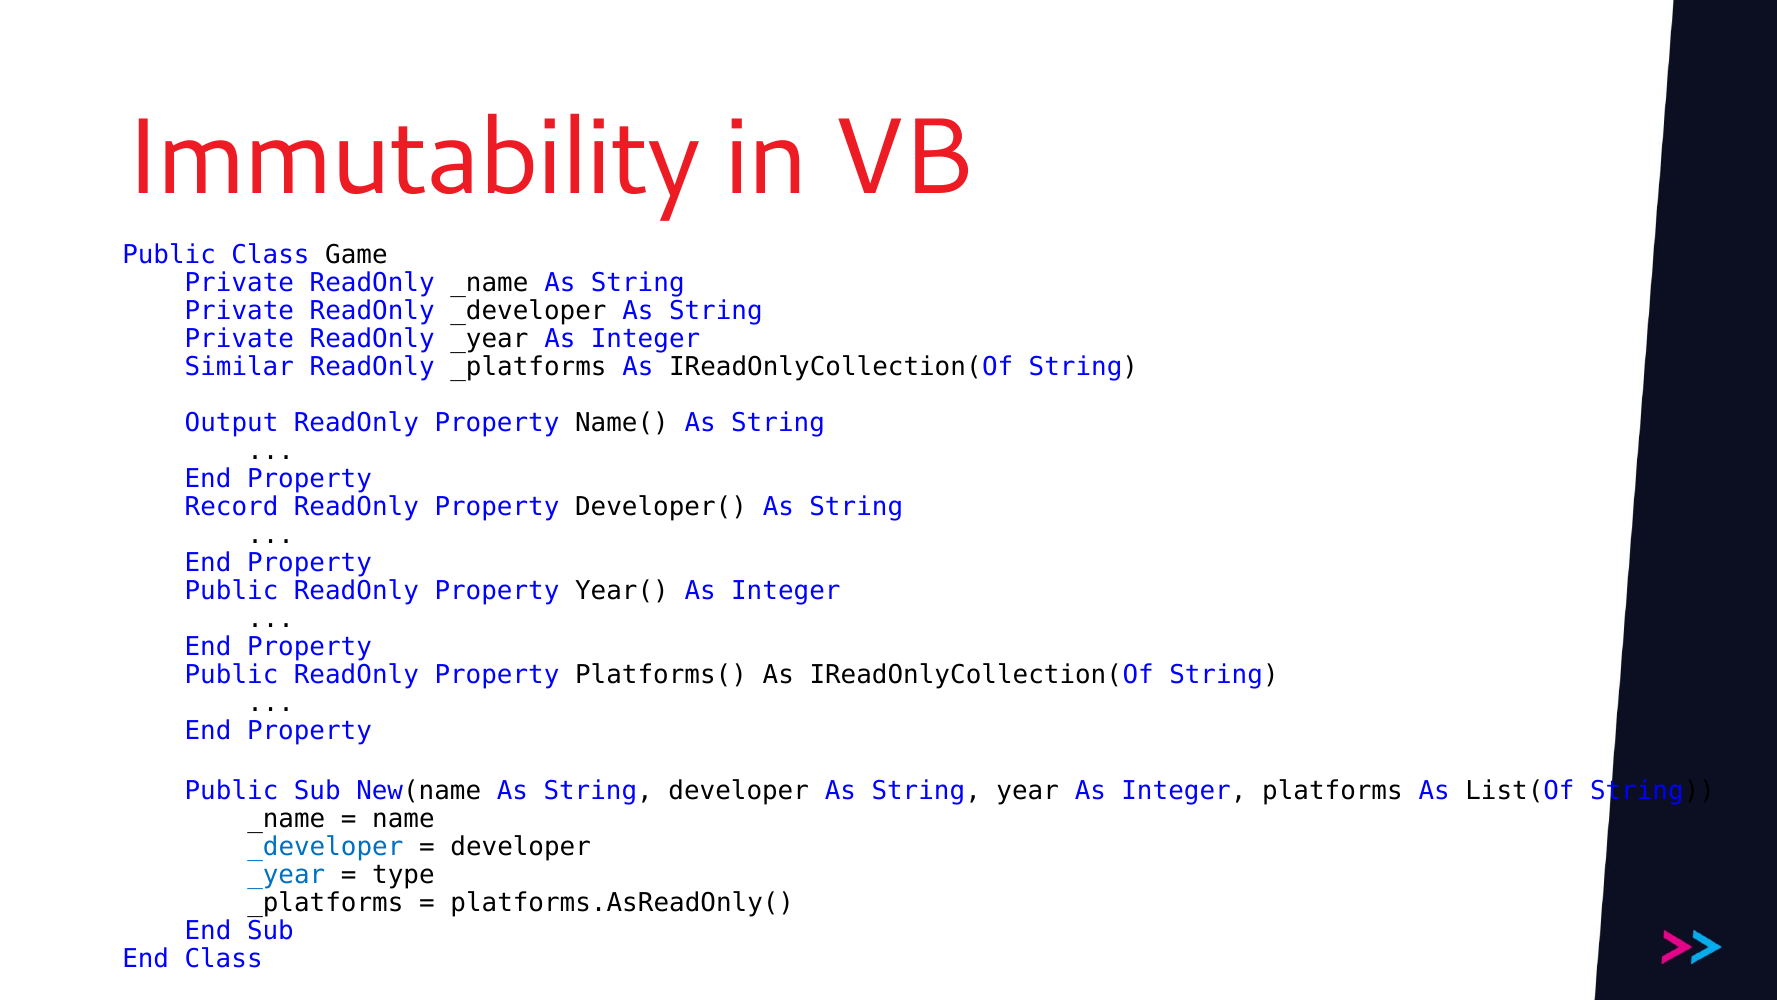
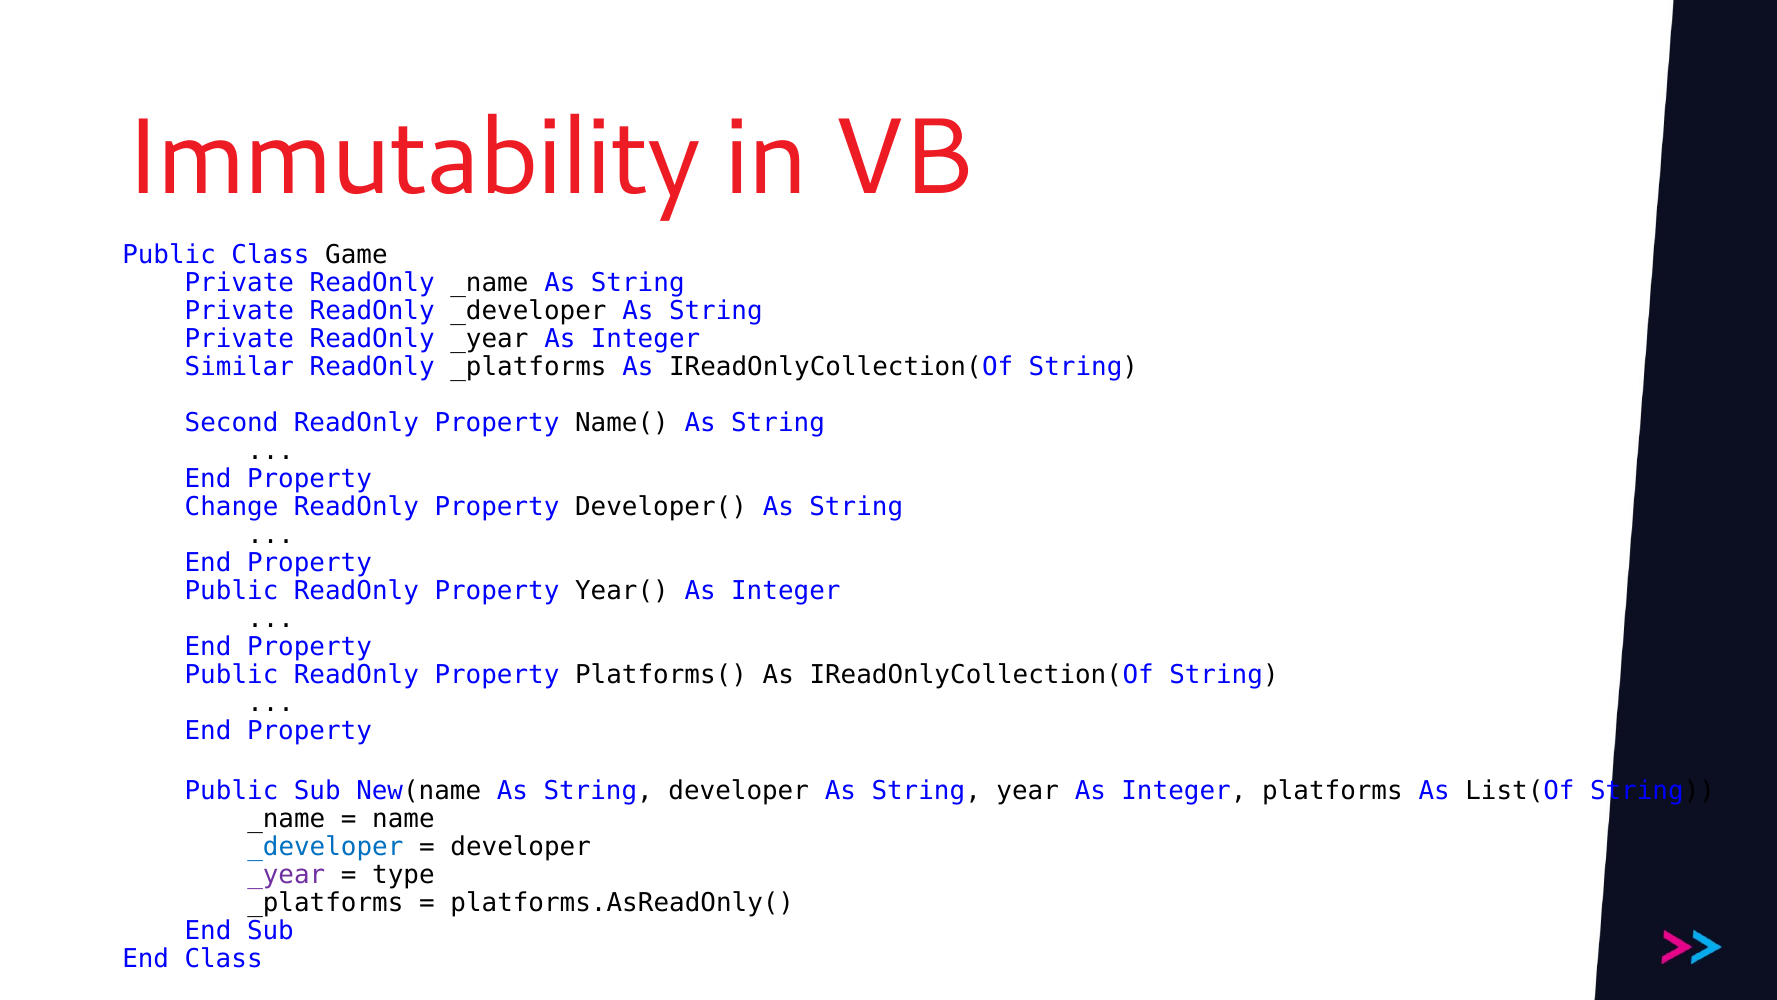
Output: Output -> Second (232, 423)
Record: Record -> Change (232, 507)
_year colour: blue -> purple (286, 874)
